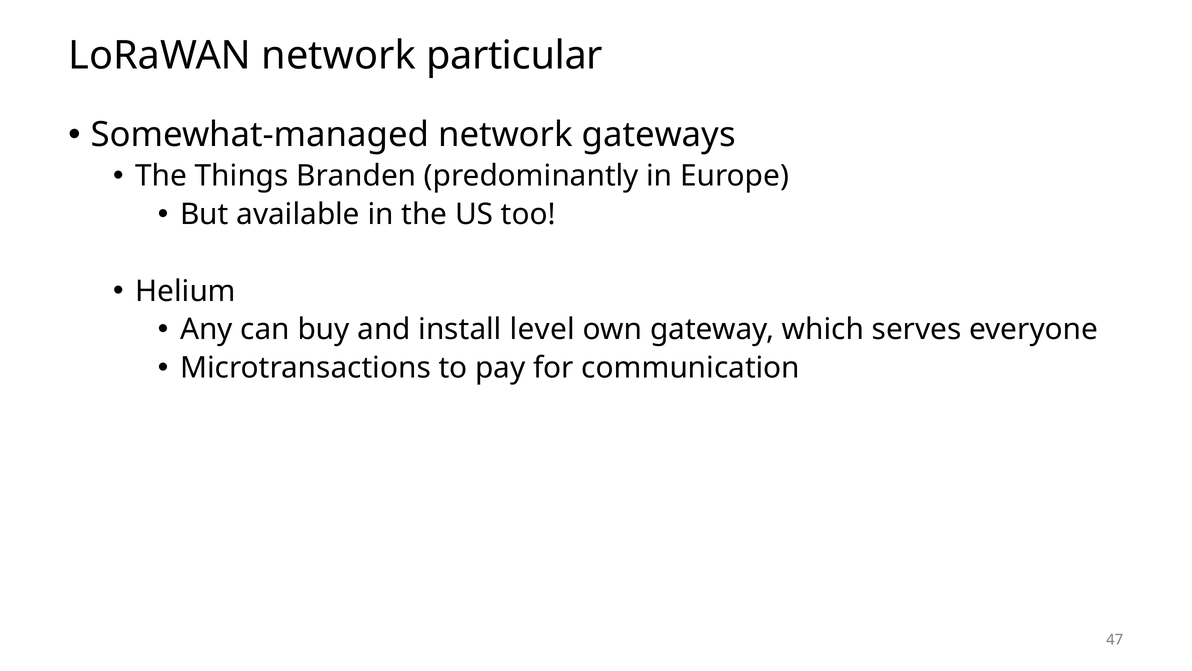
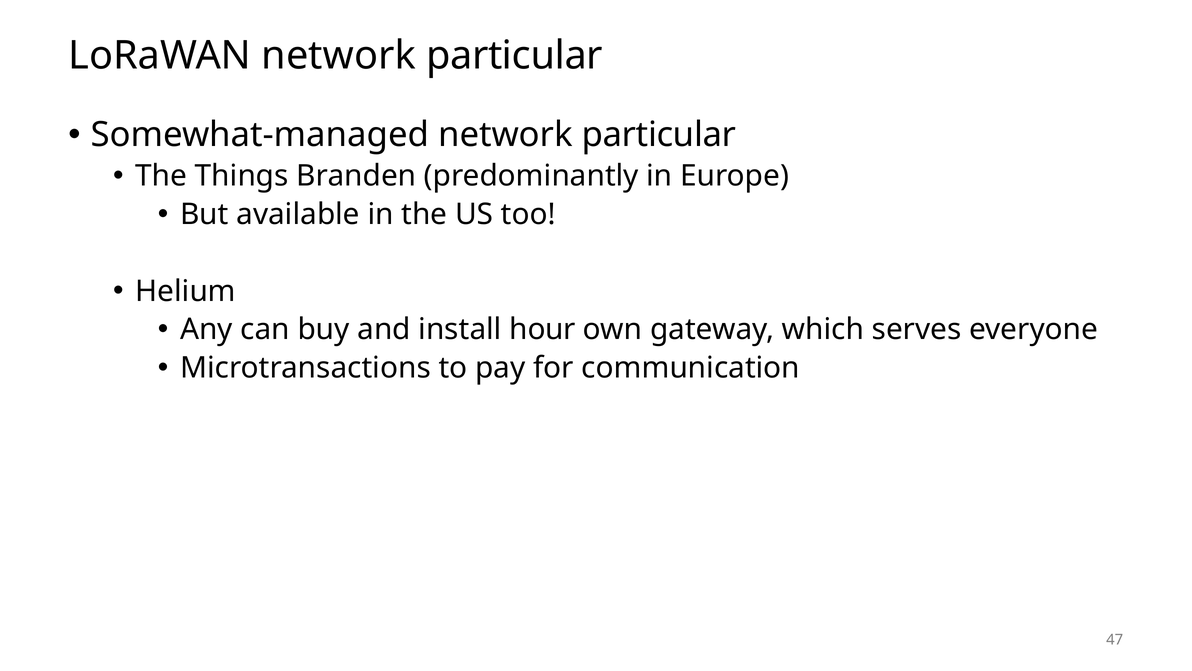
Somewhat-managed network gateways: gateways -> particular (659, 135)
level: level -> hour (543, 329)
